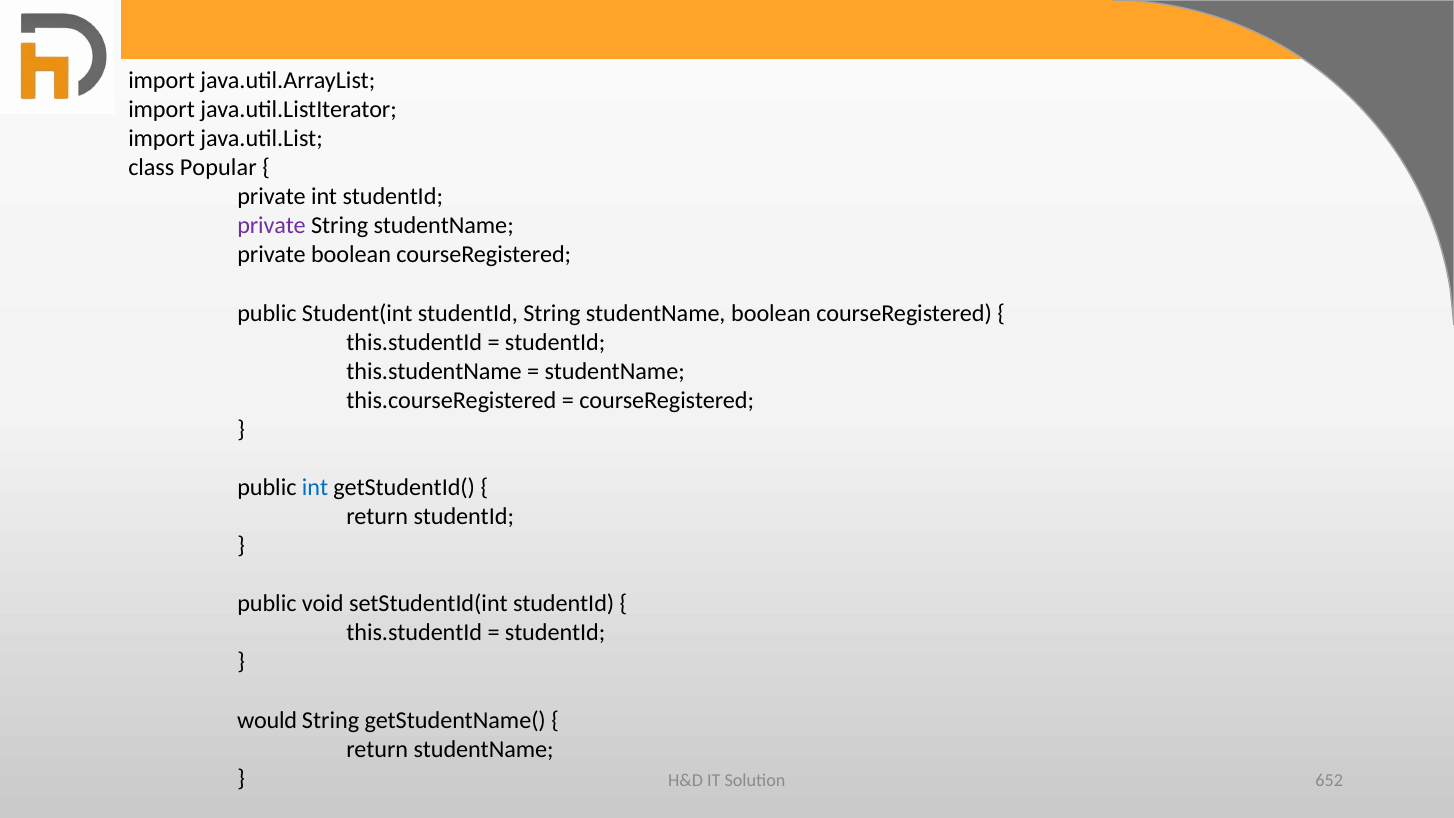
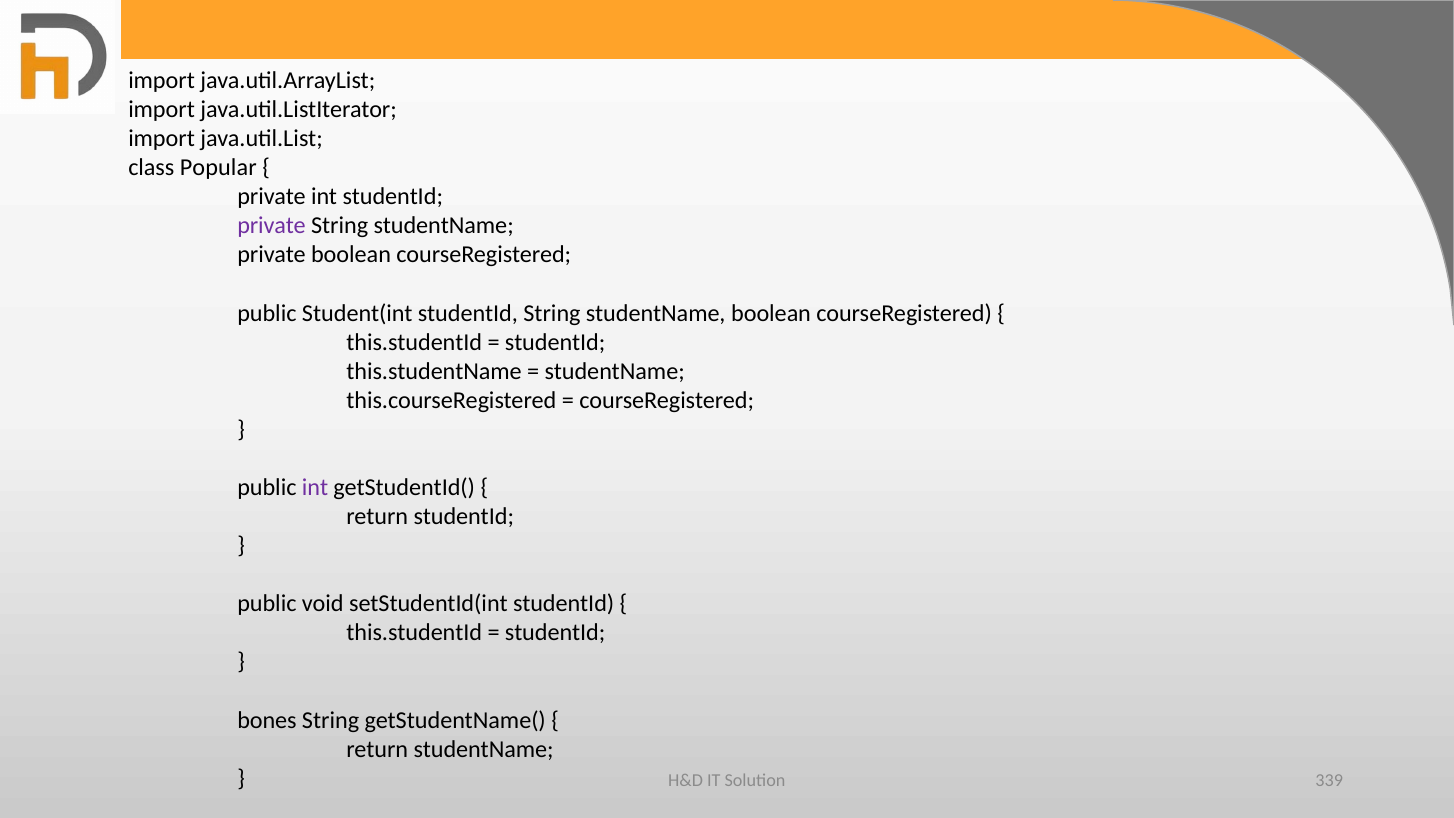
int colour: blue -> purple (315, 487)
would: would -> bones (267, 720)
652: 652 -> 339 (1329, 781)
